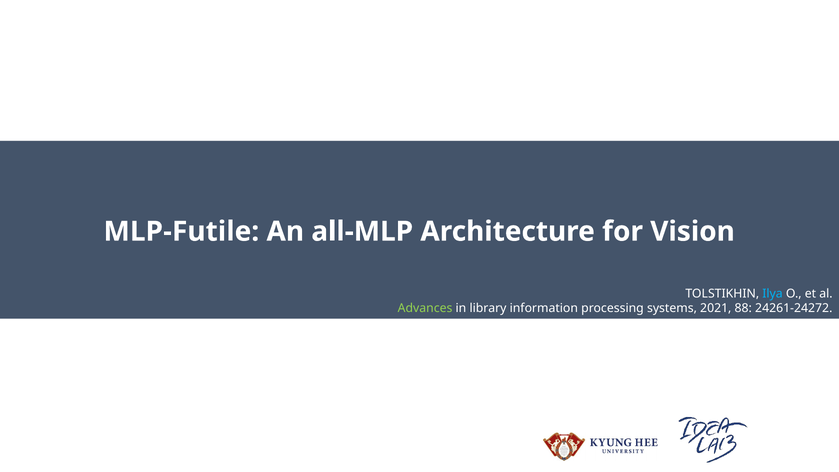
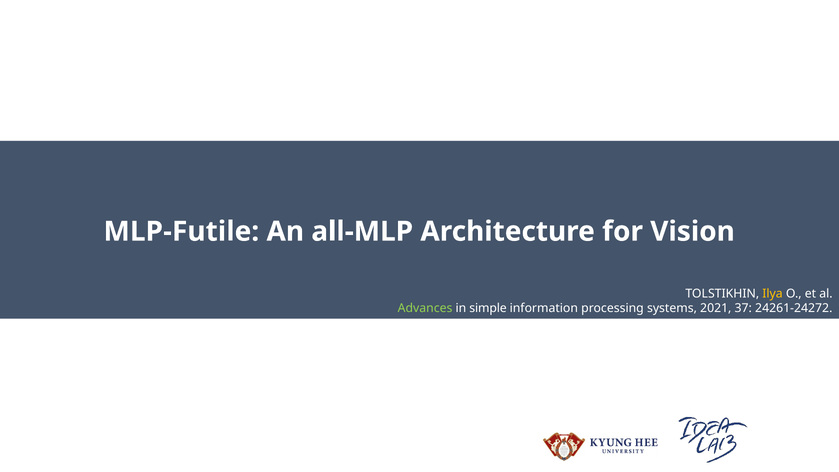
Ilya colour: light blue -> yellow (773, 294)
library: library -> simple (488, 308)
88: 88 -> 37 (743, 308)
